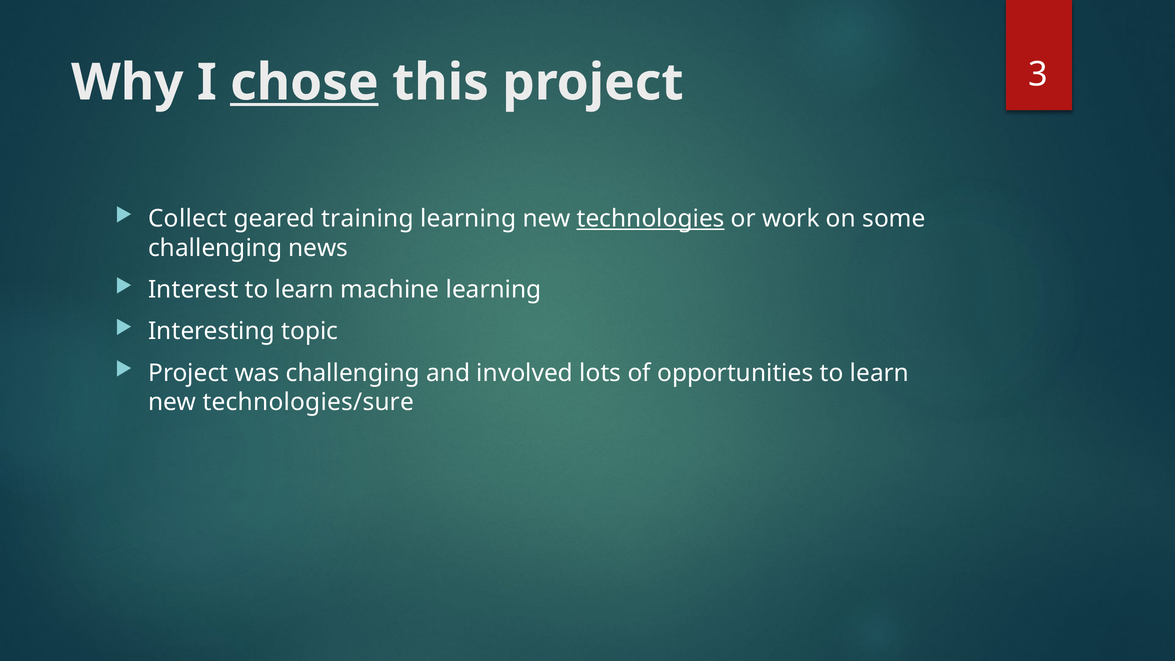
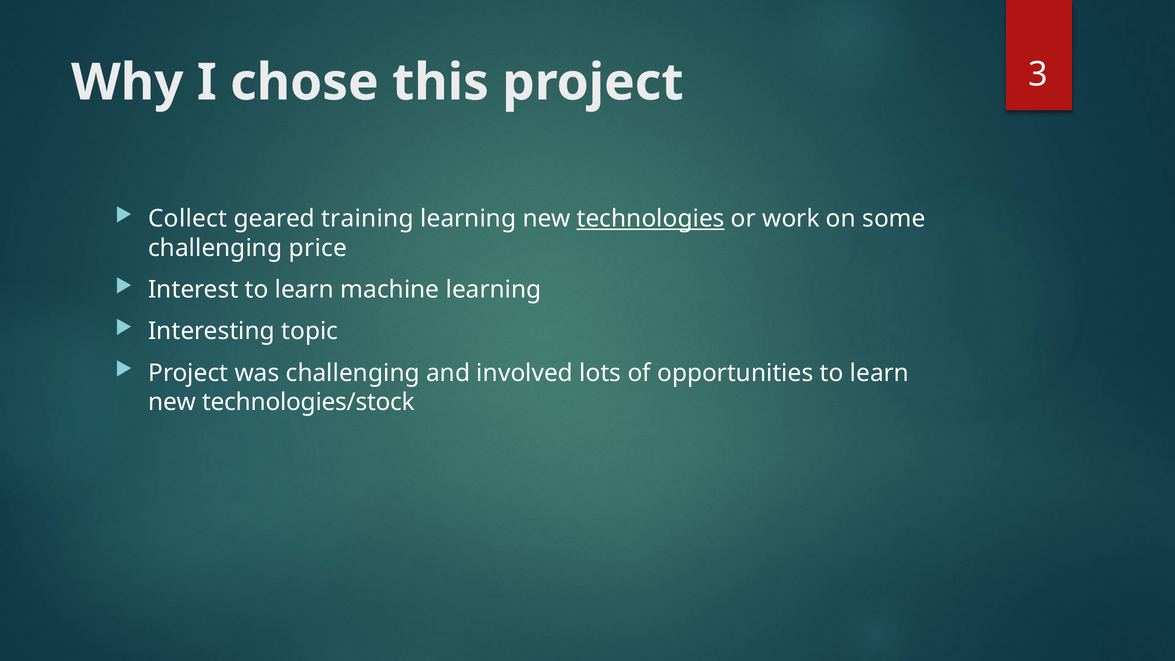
chose underline: present -> none (304, 83)
news: news -> price (318, 248)
technologies/sure: technologies/sure -> technologies/stock (309, 402)
